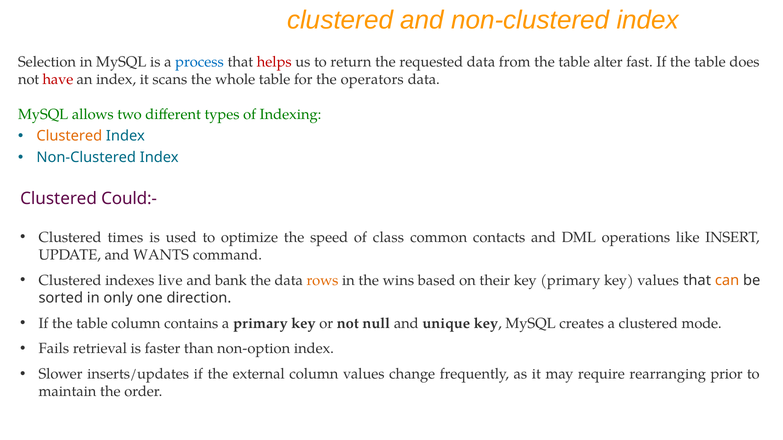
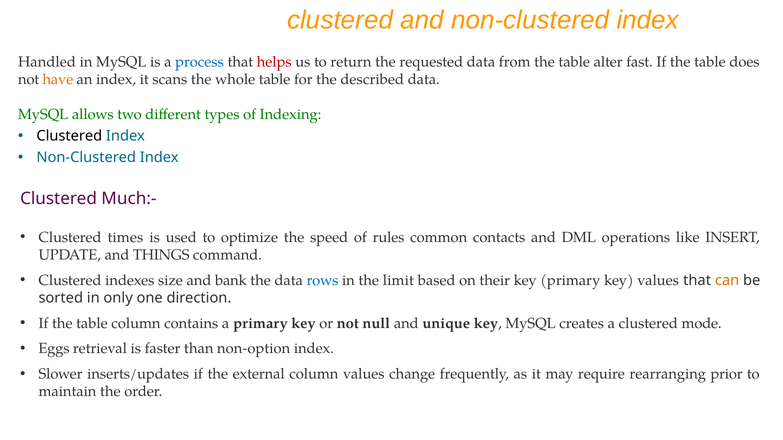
Selection: Selection -> Handled (47, 62)
have colour: red -> orange (58, 79)
operators: operators -> described (372, 79)
Clustered colour: orange -> black (69, 136)
Could:-: Could:- -> Much:- (129, 199)
class: class -> rules (389, 237)
WANTS: WANTS -> THINGS (161, 255)
live: live -> size (171, 281)
rows colour: orange -> blue (323, 281)
wins: wins -> limit (398, 281)
Fails: Fails -> Eggs (54, 349)
